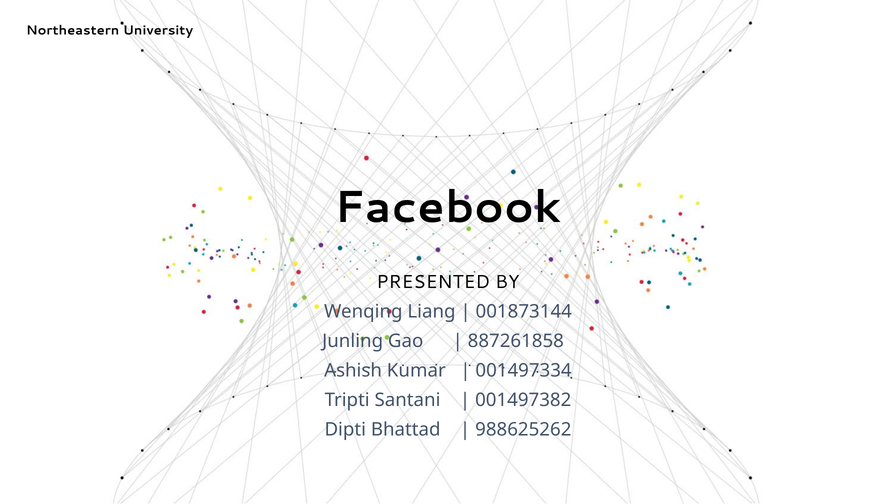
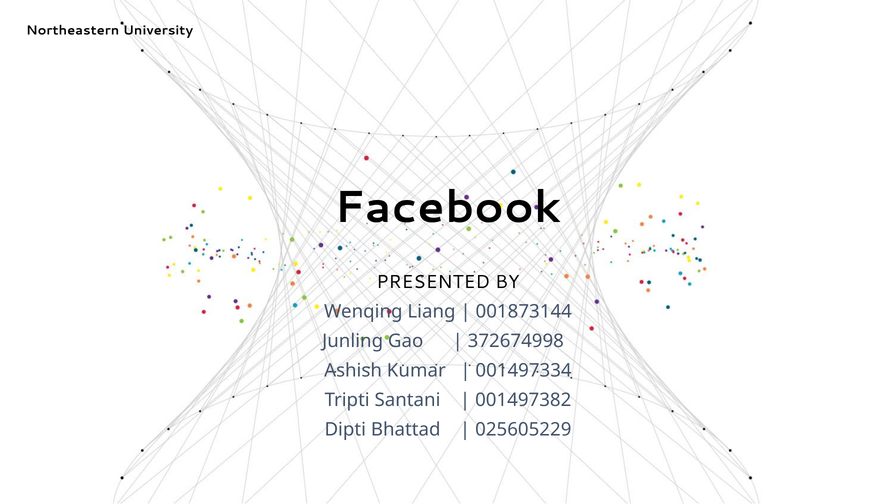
887261858: 887261858 -> 372674998 (516, 341)
988625262: 988625262 -> 025605229 (523, 430)
